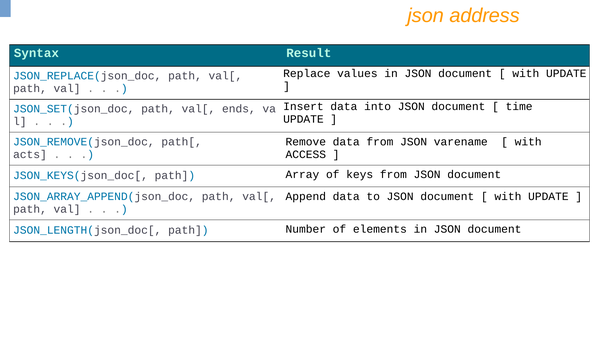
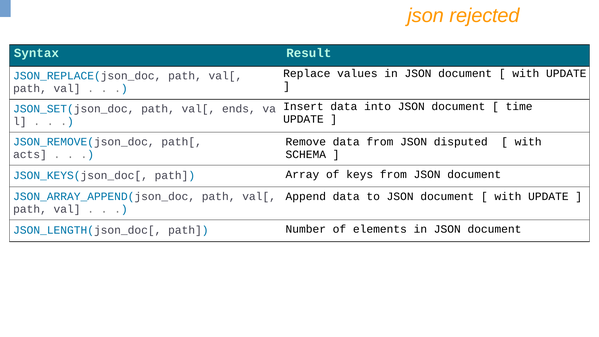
address: address -> rejected (485, 16)
varename: varename -> disputed (461, 142)
ACCESS: ACCESS -> SCHEMA (306, 154)
